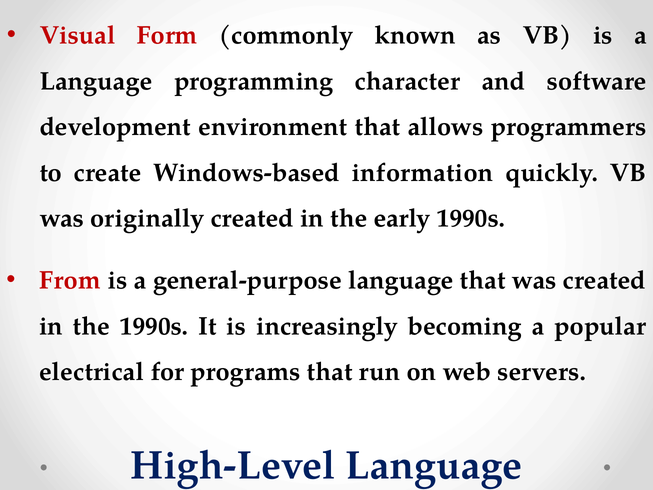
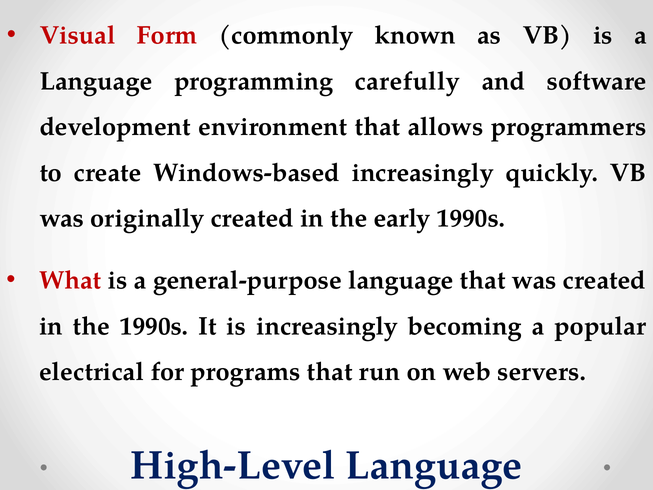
character: character -> carefully (407, 81)
Windows-based information: information -> increasingly (423, 173)
From: From -> What (70, 280)
